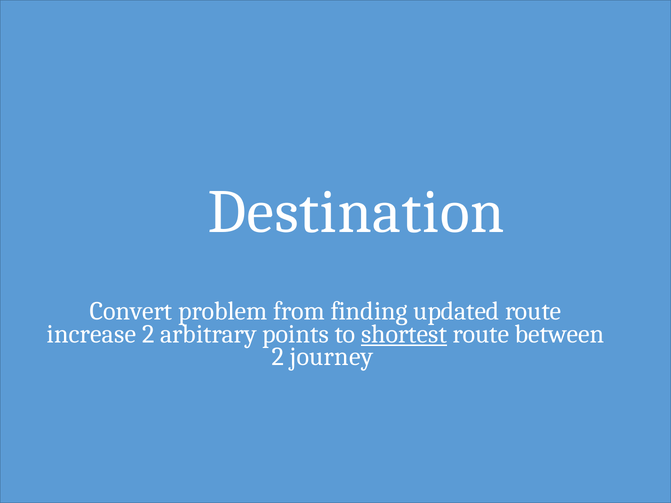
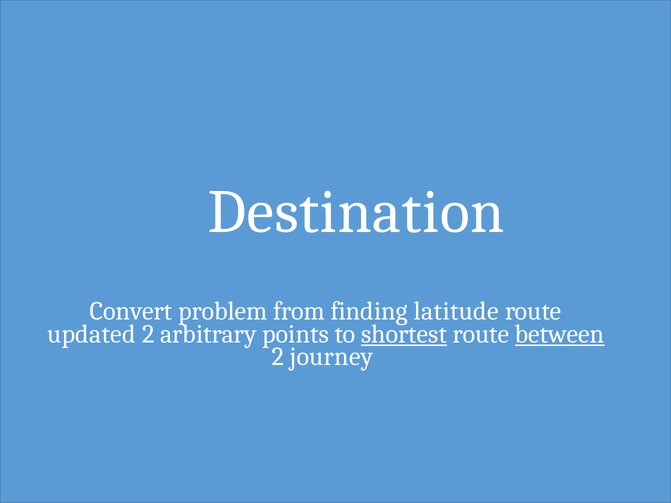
updated: updated -> latitude (456, 312)
increase: increase -> updated (91, 334)
between underline: none -> present (560, 334)
